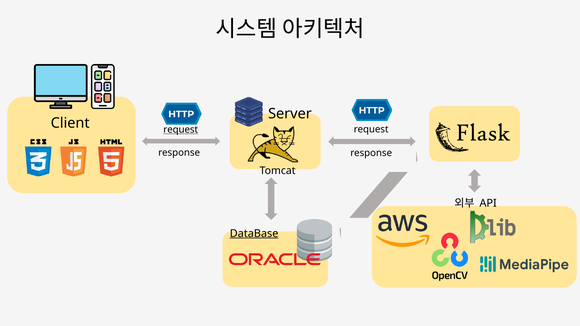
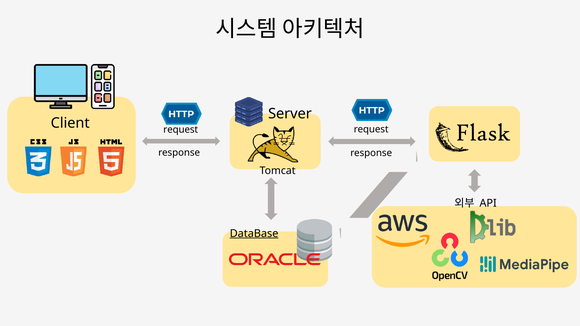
request underline: present -> none (181, 130)
